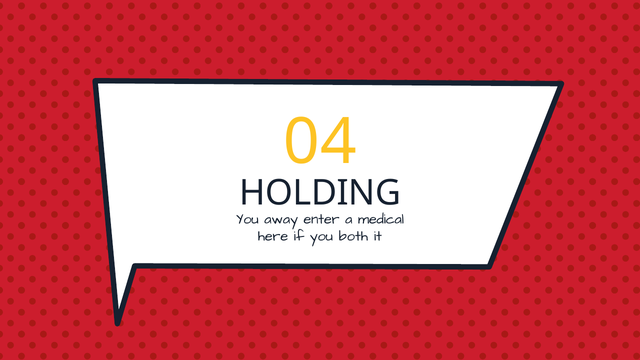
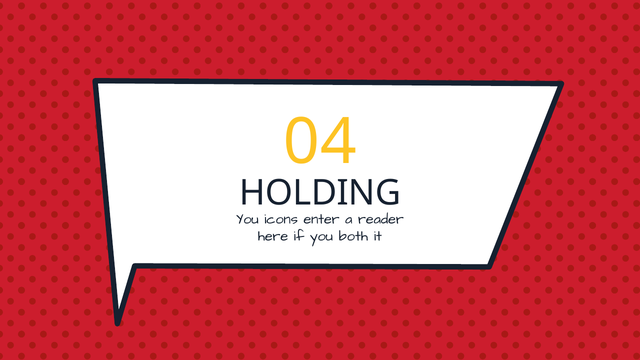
away: away -> icons (281, 219)
medical: medical -> reader (381, 219)
